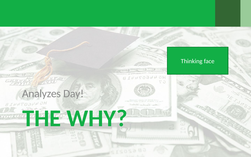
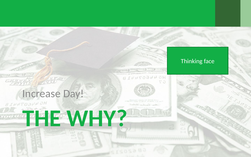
Analyzes: Analyzes -> Increase (41, 94)
